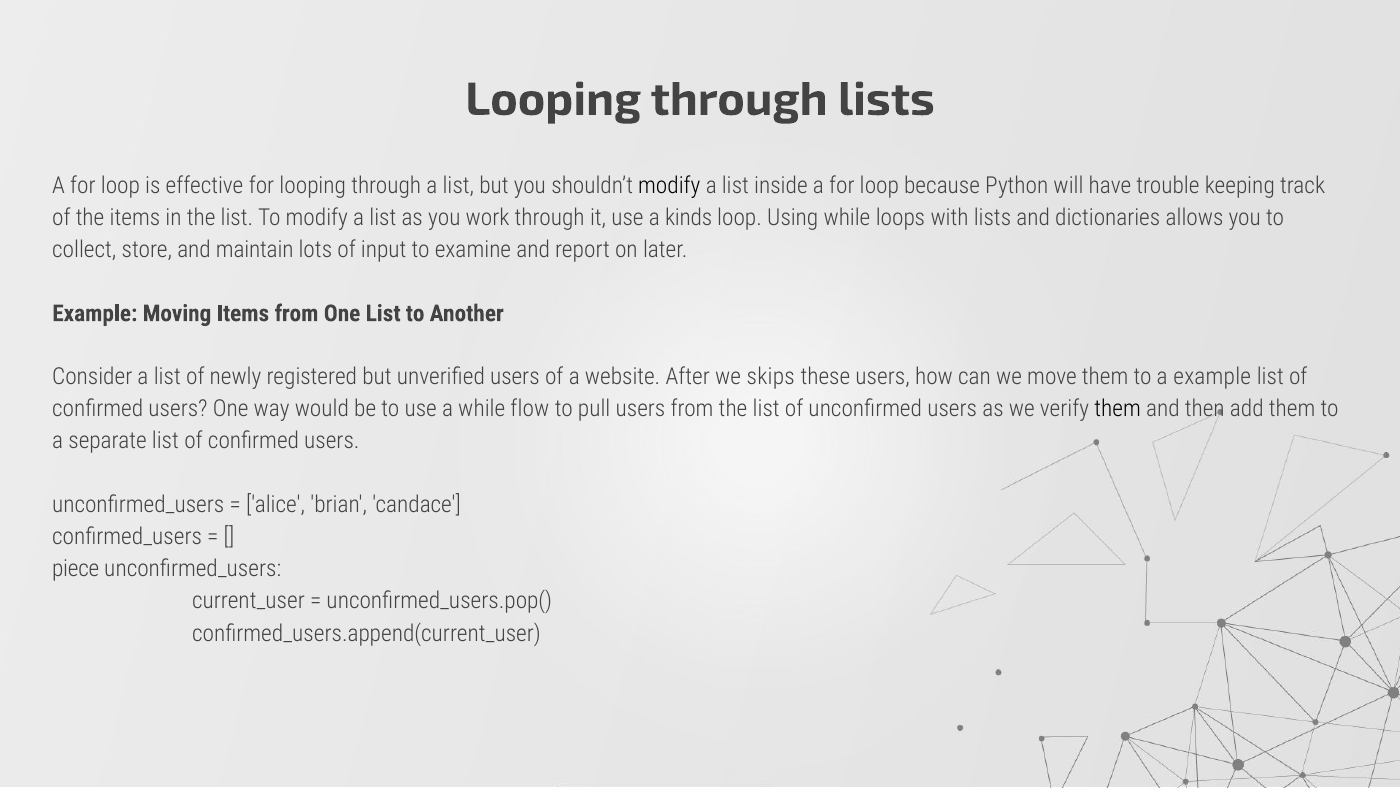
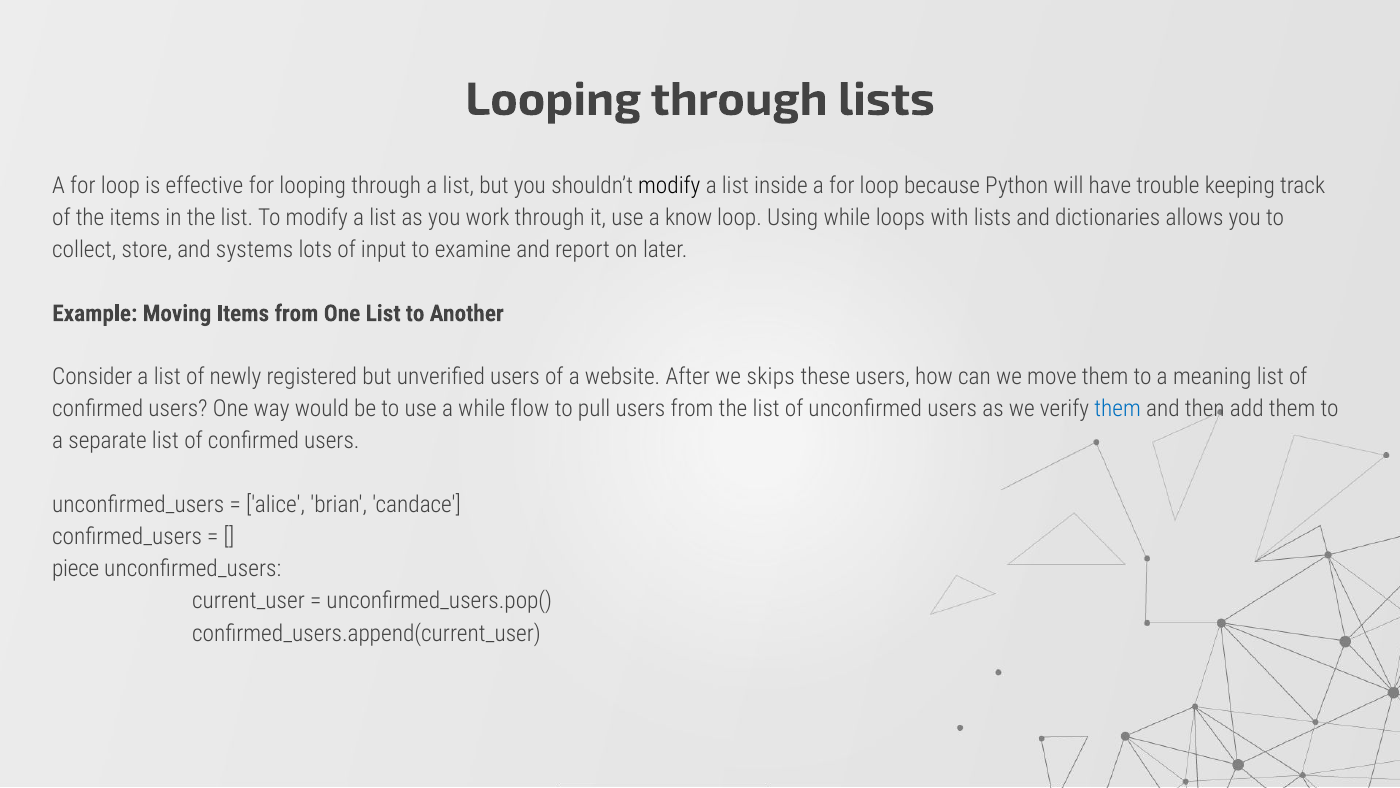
kinds: kinds -> know (689, 218)
maintain: maintain -> systems (255, 250)
a example: example -> meaning (1212, 377)
them colour: black -> blue (1118, 409)
